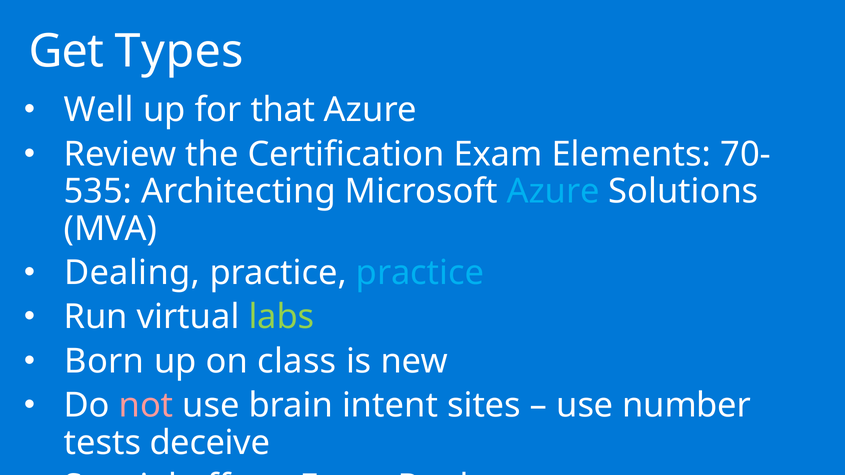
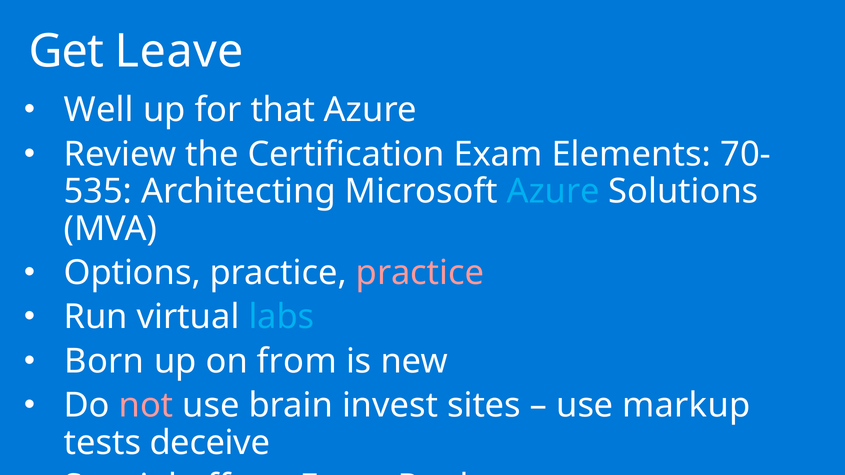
Types: Types -> Leave (179, 51)
Dealing: Dealing -> Options (132, 273)
practice colour: light blue -> pink (420, 273)
labs colour: light green -> light blue (282, 317)
class: class -> from (297, 361)
intent: intent -> invest (390, 406)
number: number -> markup (686, 406)
